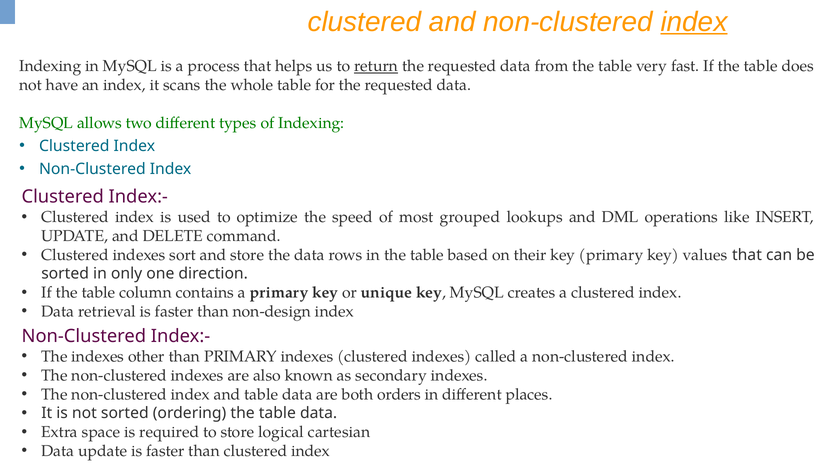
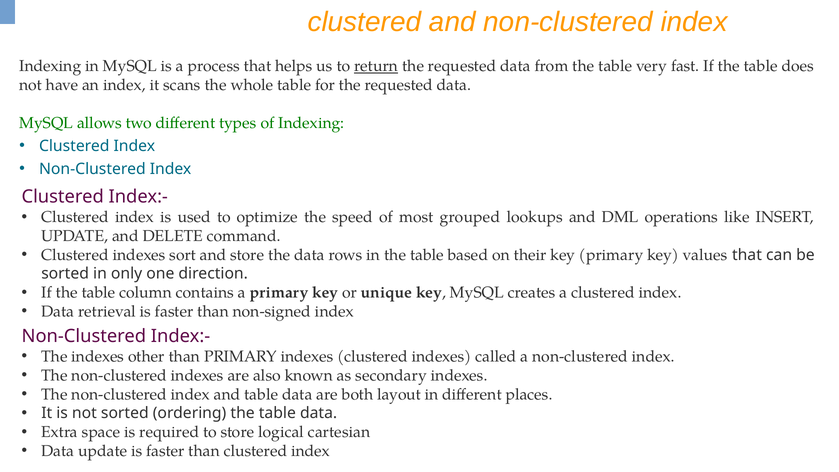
index underline: present -> none (694, 22)
non-design: non-design -> non-signed (272, 312)
orders: orders -> layout (399, 394)
